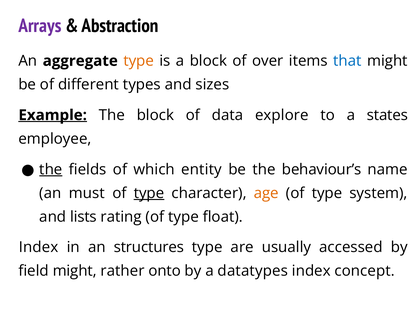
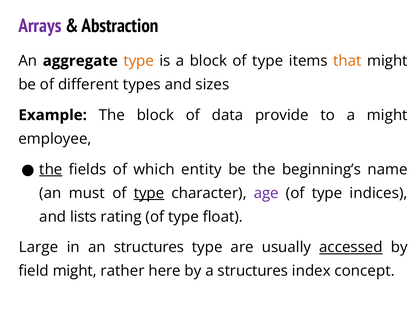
block of over: over -> type (268, 61)
that colour: blue -> orange (347, 61)
Example underline: present -> none (53, 115)
explore: explore -> provide (282, 115)
a states: states -> might (387, 115)
behaviour’s: behaviour’s -> beginning’s (322, 170)
age colour: orange -> purple (266, 193)
system: system -> indices (378, 193)
Index: Index -> Large (38, 248)
accessed underline: none -> present (351, 248)
onto: onto -> here (165, 271)
a datatypes: datatypes -> structures (253, 271)
